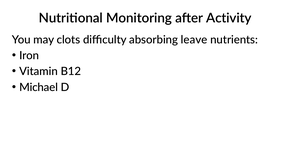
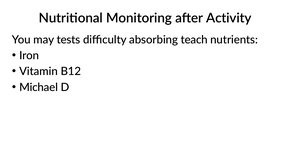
clots: clots -> tests (68, 40)
leave: leave -> teach (194, 40)
